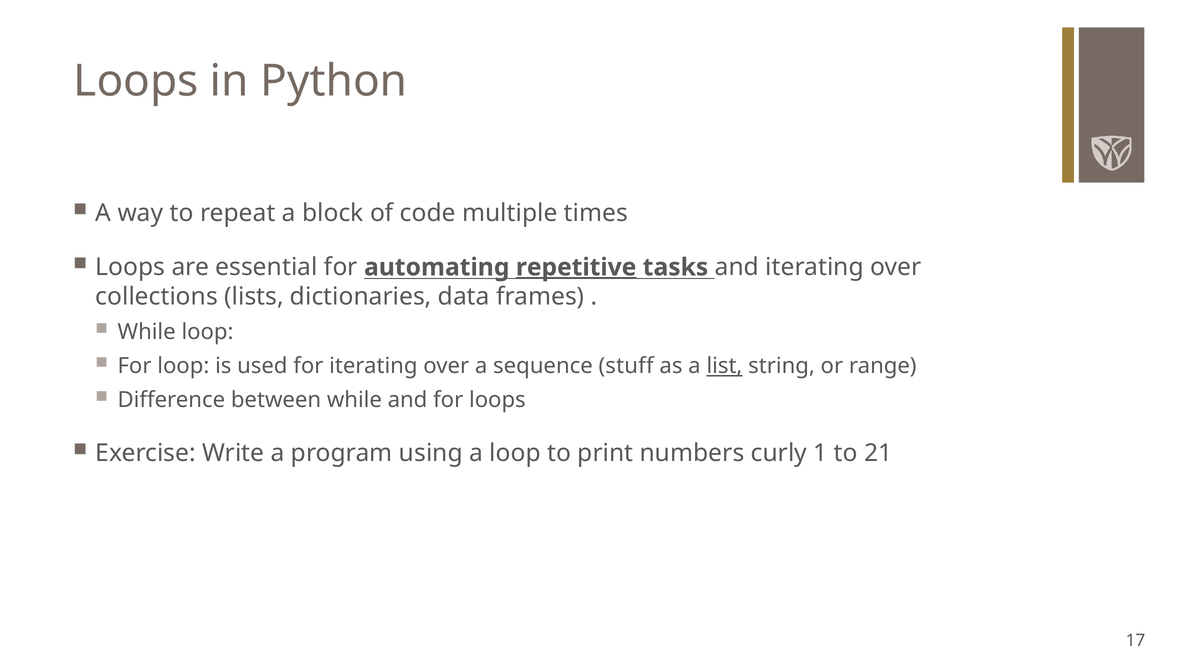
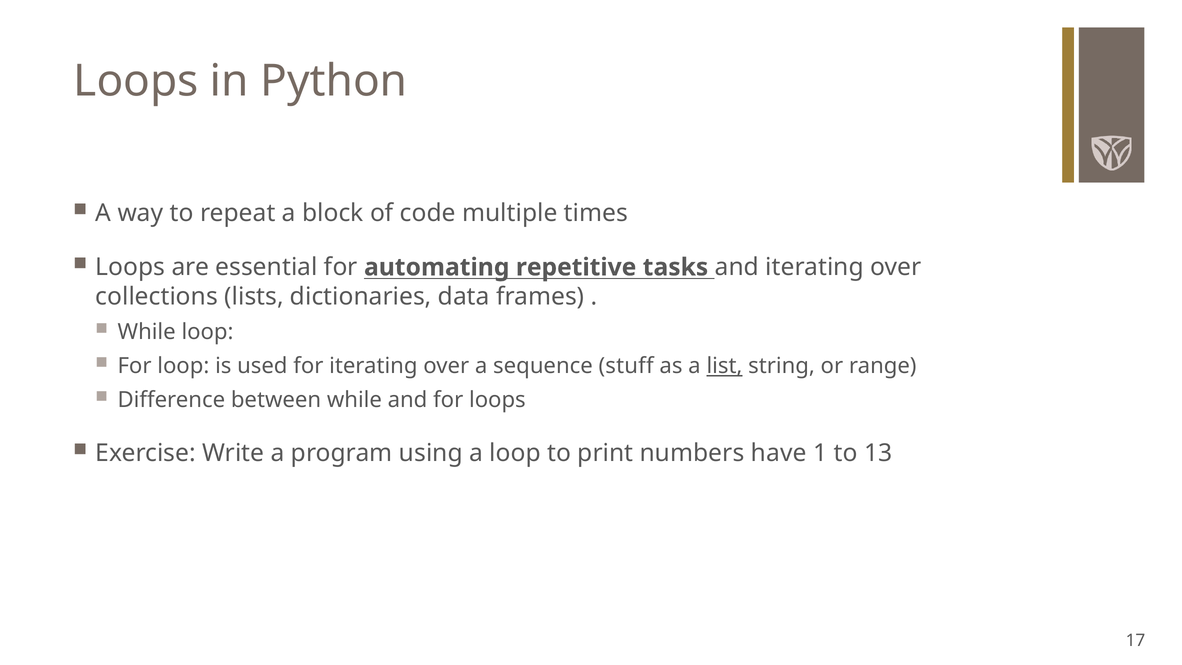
repetitive underline: present -> none (576, 267)
curly: curly -> have (779, 453)
21: 21 -> 13 (878, 453)
